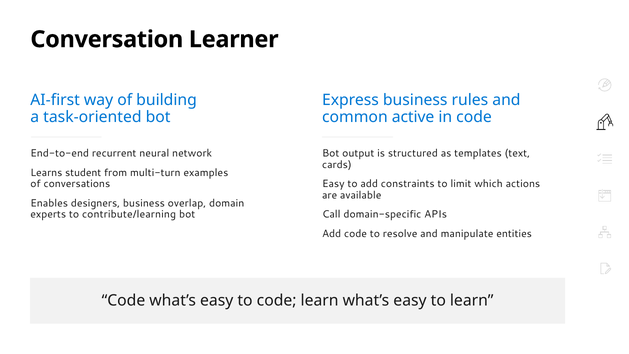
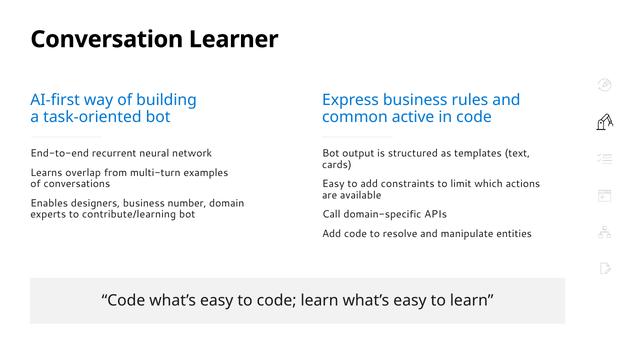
student: student -> overlap (83, 173)
overlap: overlap -> number (187, 203)
